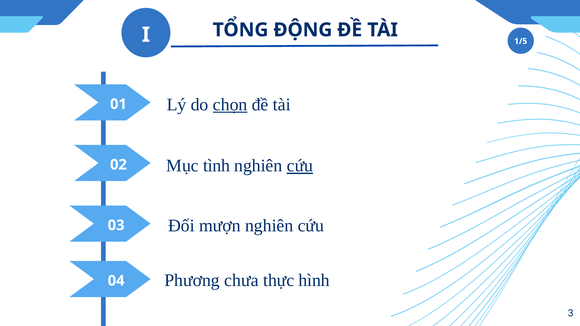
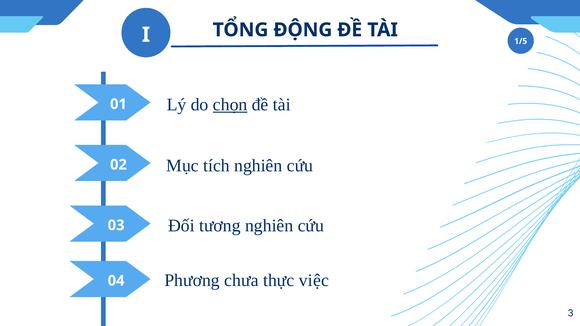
tình: tình -> tích (216, 166)
cứu underline: present -> none (300, 166)
mượn: mượn -> tương (220, 226)
hình: hình -> việc (314, 280)
